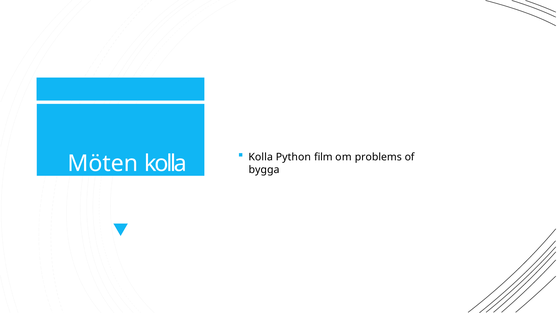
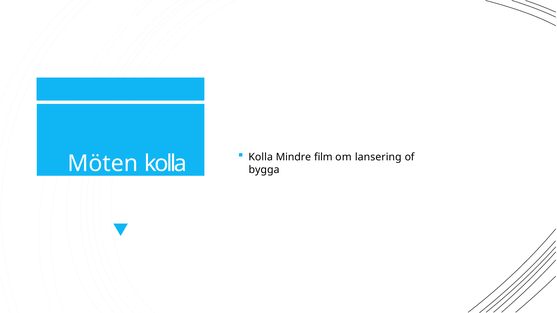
Python: Python -> Mindre (293, 157)
problems: problems -> lansering (378, 157)
